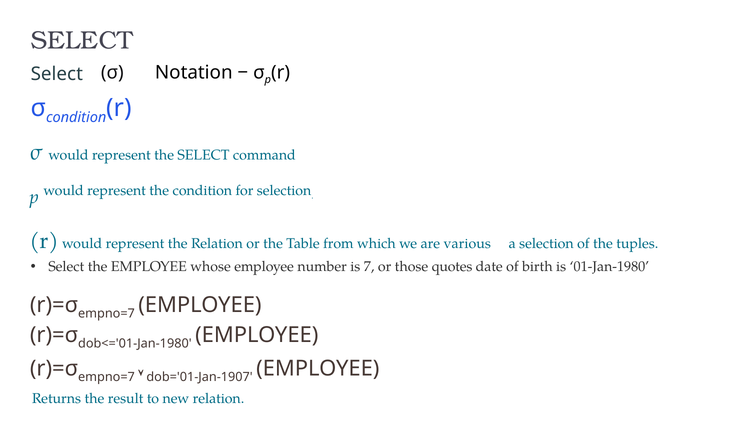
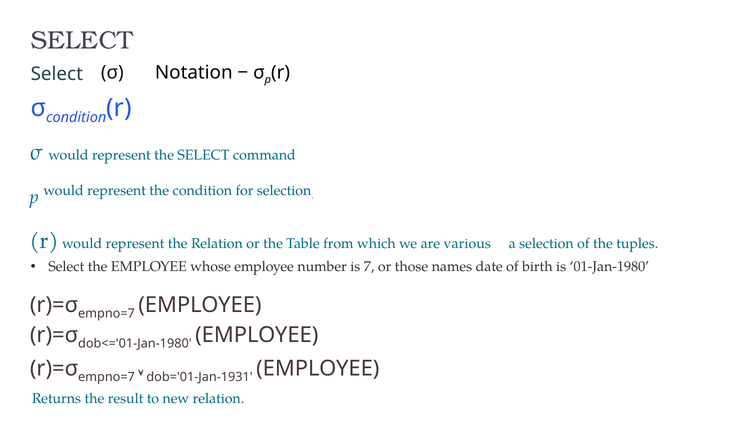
quotes: quotes -> names (452, 266)
dob='01-Jan-1907: dob='01-Jan-1907 -> dob='01-Jan-1931 (200, 377)
